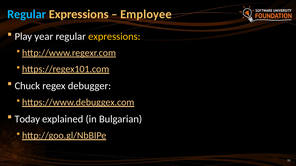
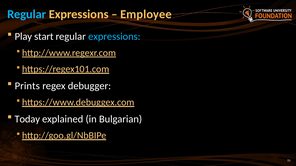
year: year -> start (44, 36)
expressions colour: yellow -> light blue (114, 36)
Chuck: Chuck -> Prints (27, 86)
